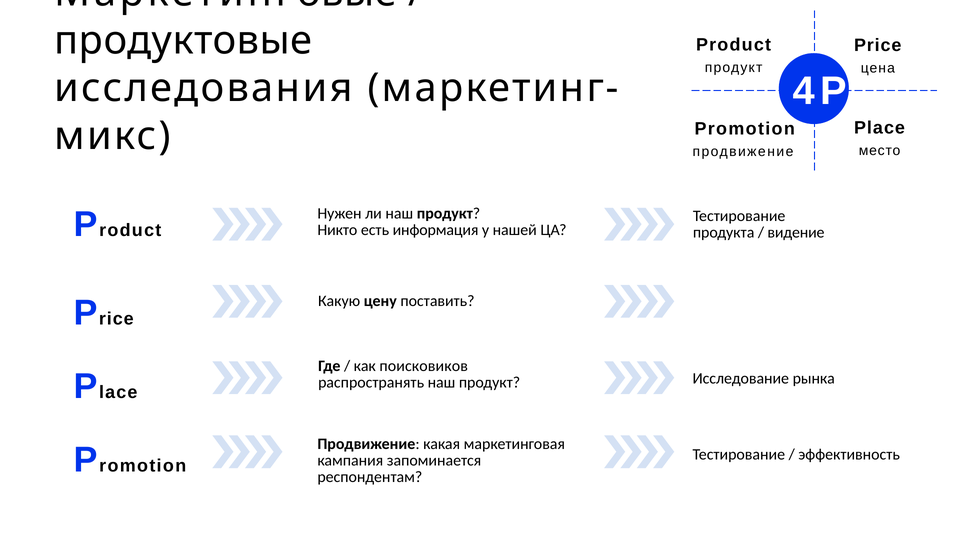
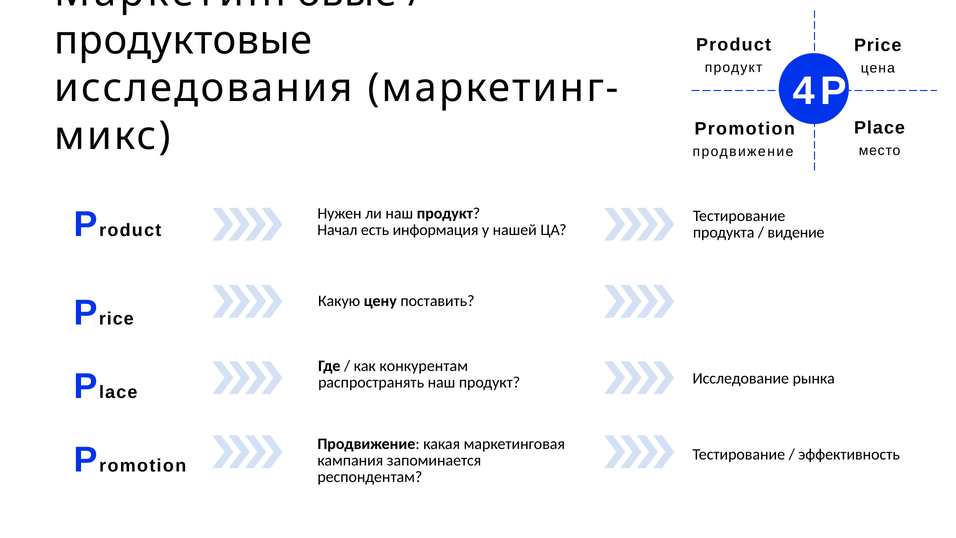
Никто: Никто -> Начал (337, 230)
поисковиков: поисковиков -> конкурентам (424, 366)
